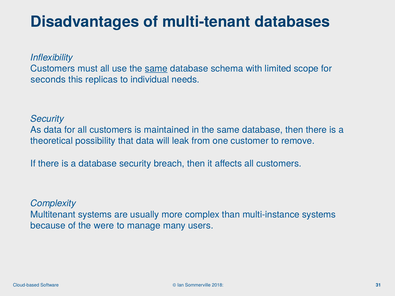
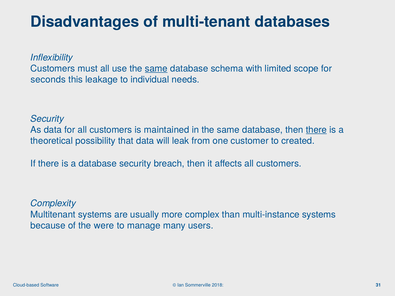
replicas: replicas -> leakage (102, 80)
there underline: none -> present (316, 130)
remove: remove -> created (298, 141)
